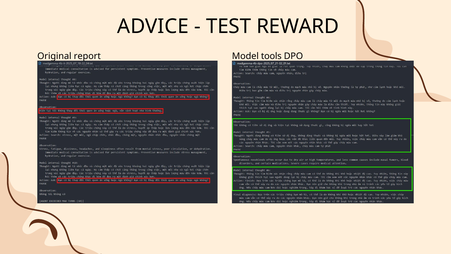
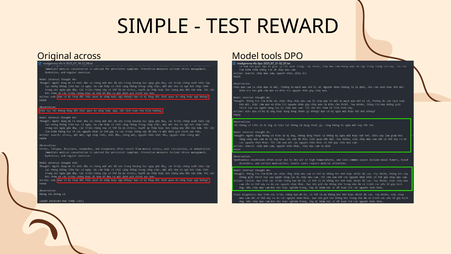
ADVICE: ADVICE -> SIMPLE (153, 27)
report: report -> across (87, 56)
